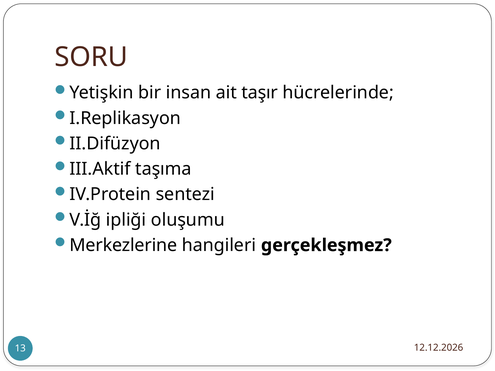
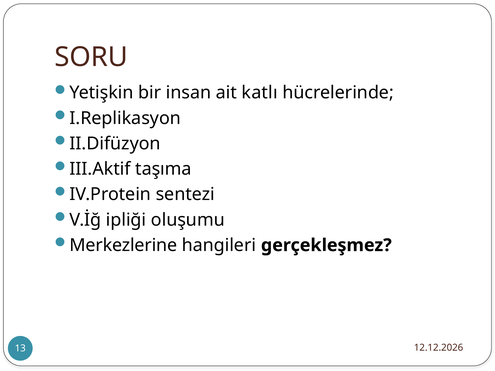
taşır: taşır -> katlı (260, 93)
